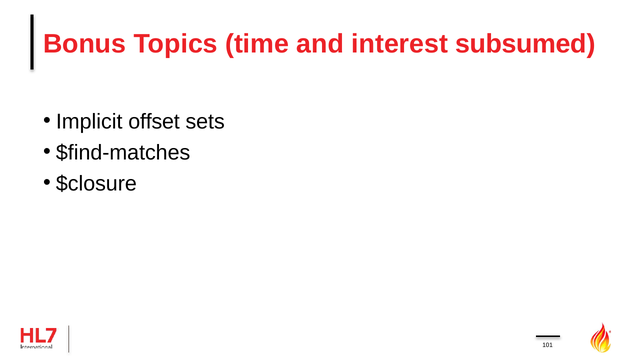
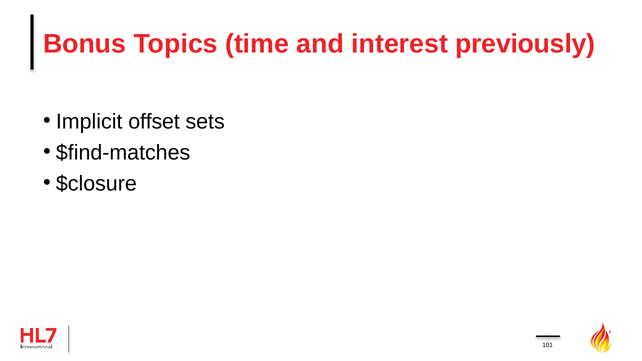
subsumed: subsumed -> previously (525, 44)
